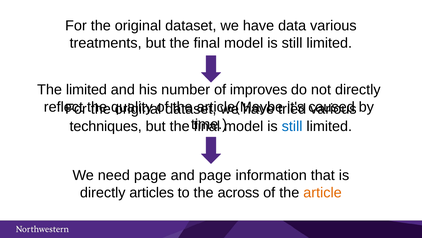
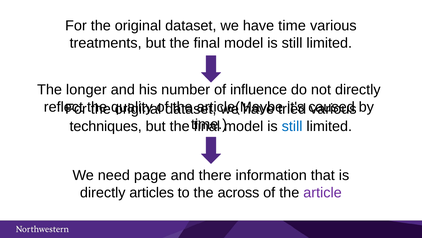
have data: data -> time (292, 26)
The limited: limited -> longer (86, 89)
improves: improves -> influence (259, 89)
and page: page -> there (215, 175)
article colour: orange -> purple (323, 192)
